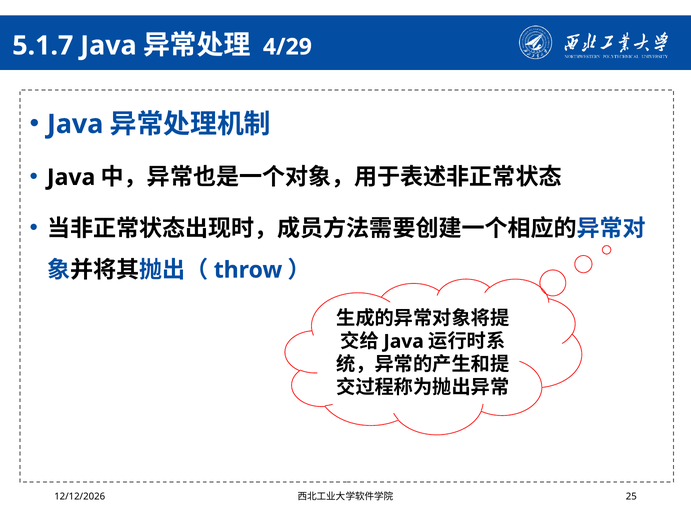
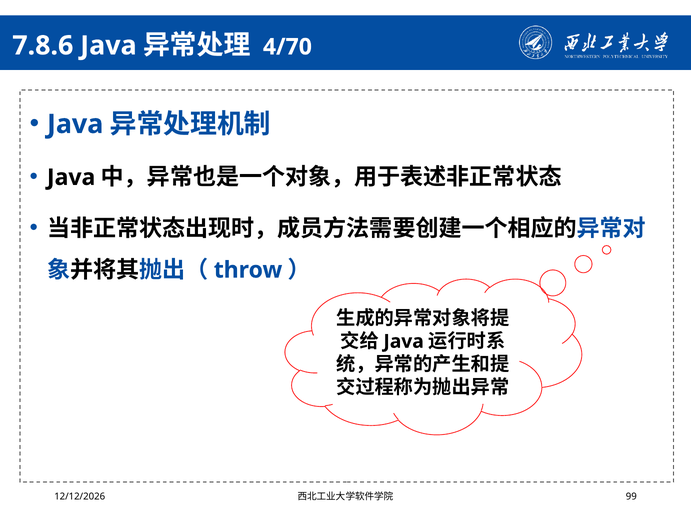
5.1.7: 5.1.7 -> 7.8.6 (43, 46)
4/29: 4/29 -> 4/70 (287, 47)
25: 25 -> 99 (631, 496)
